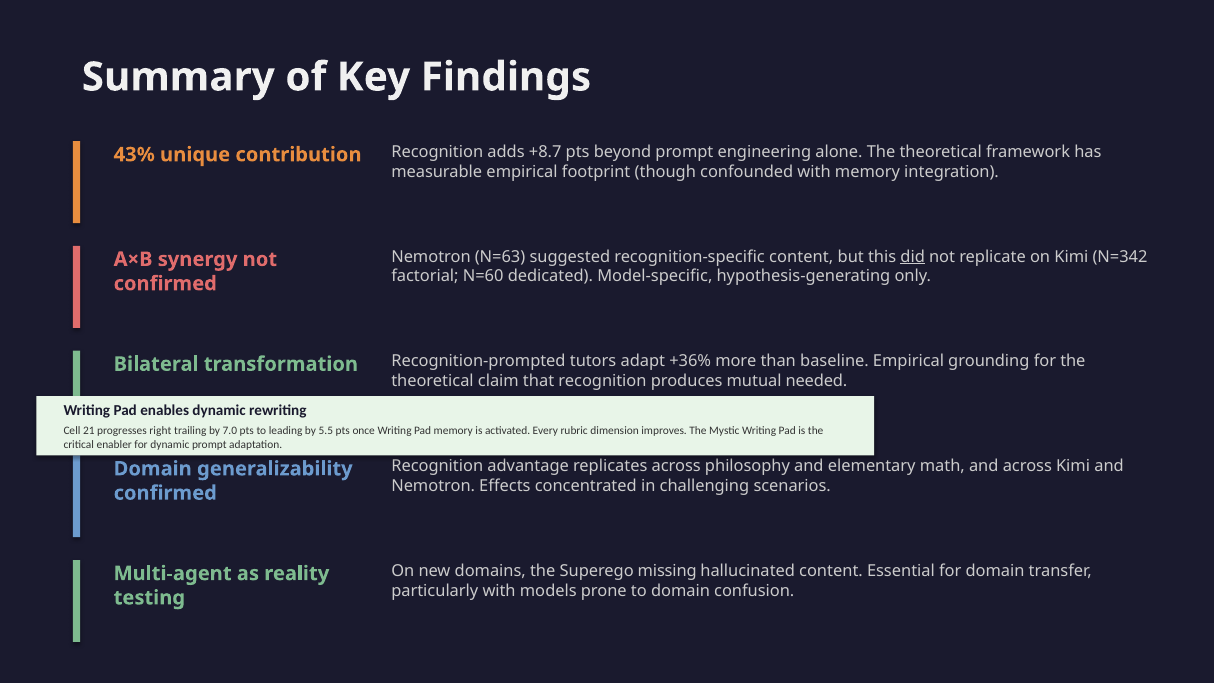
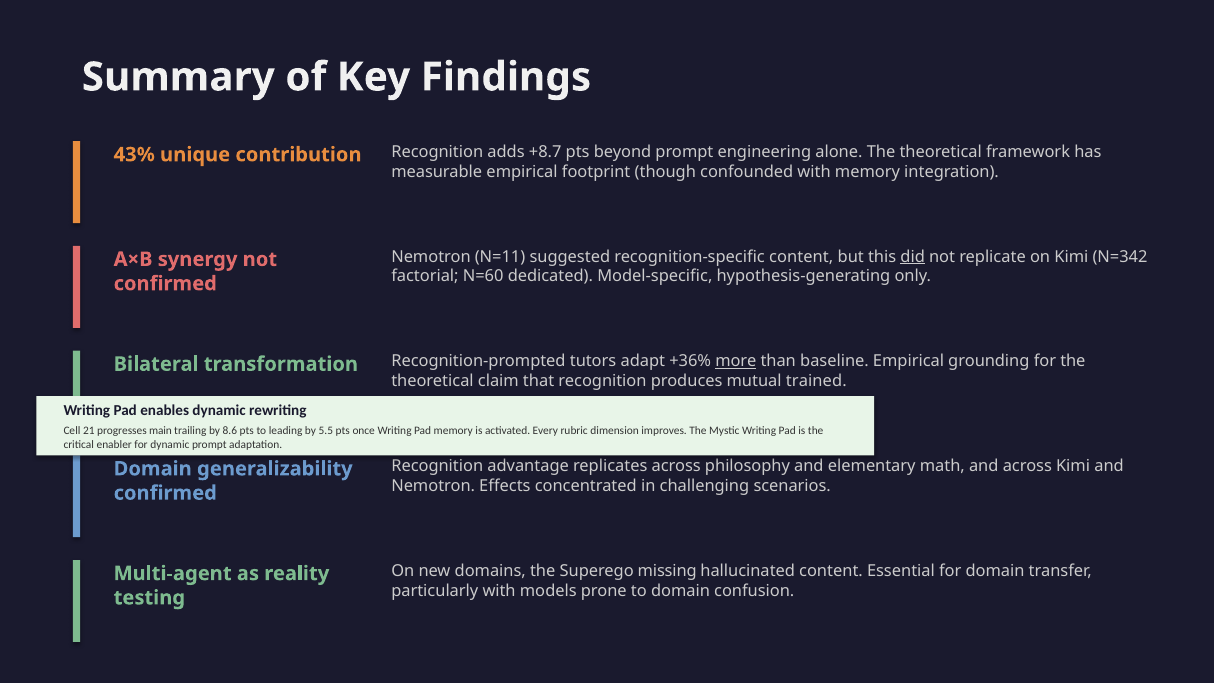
N=63: N=63 -> N=11 (500, 257)
more underline: none -> present (736, 361)
needed: needed -> trained (816, 381)
right: right -> main (161, 431)
7.0: 7.0 -> 8.6 (230, 431)
